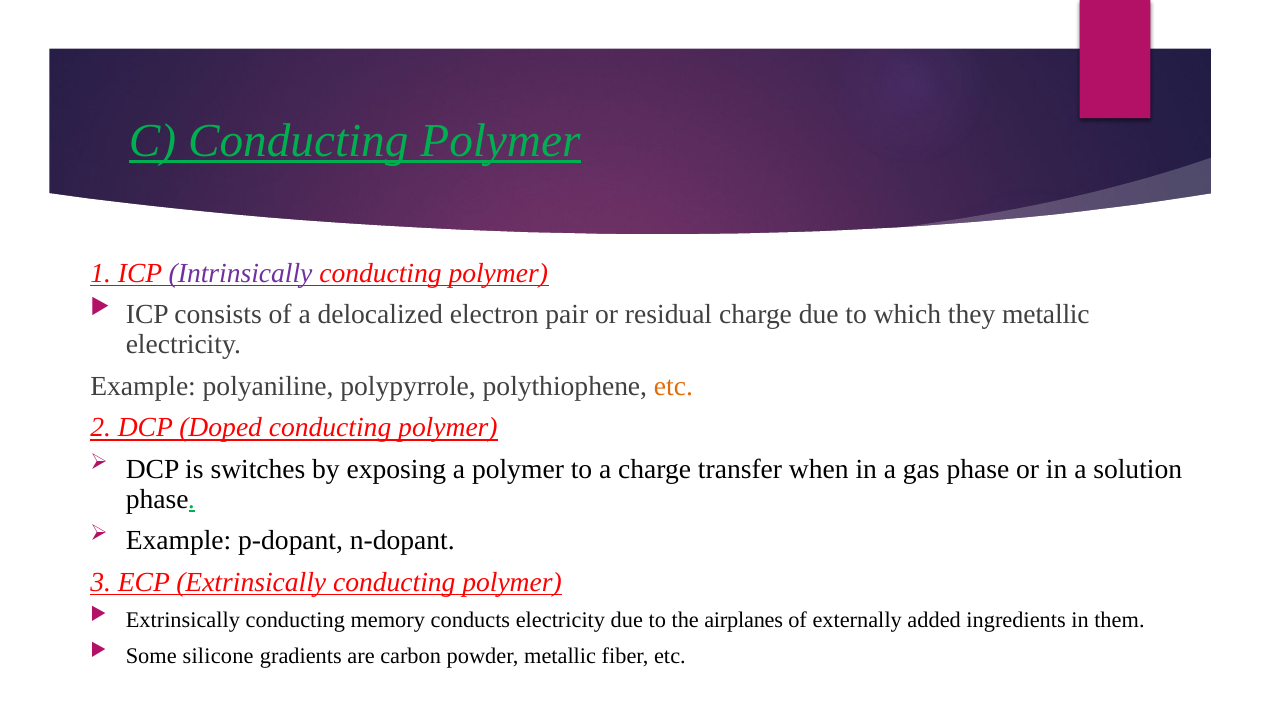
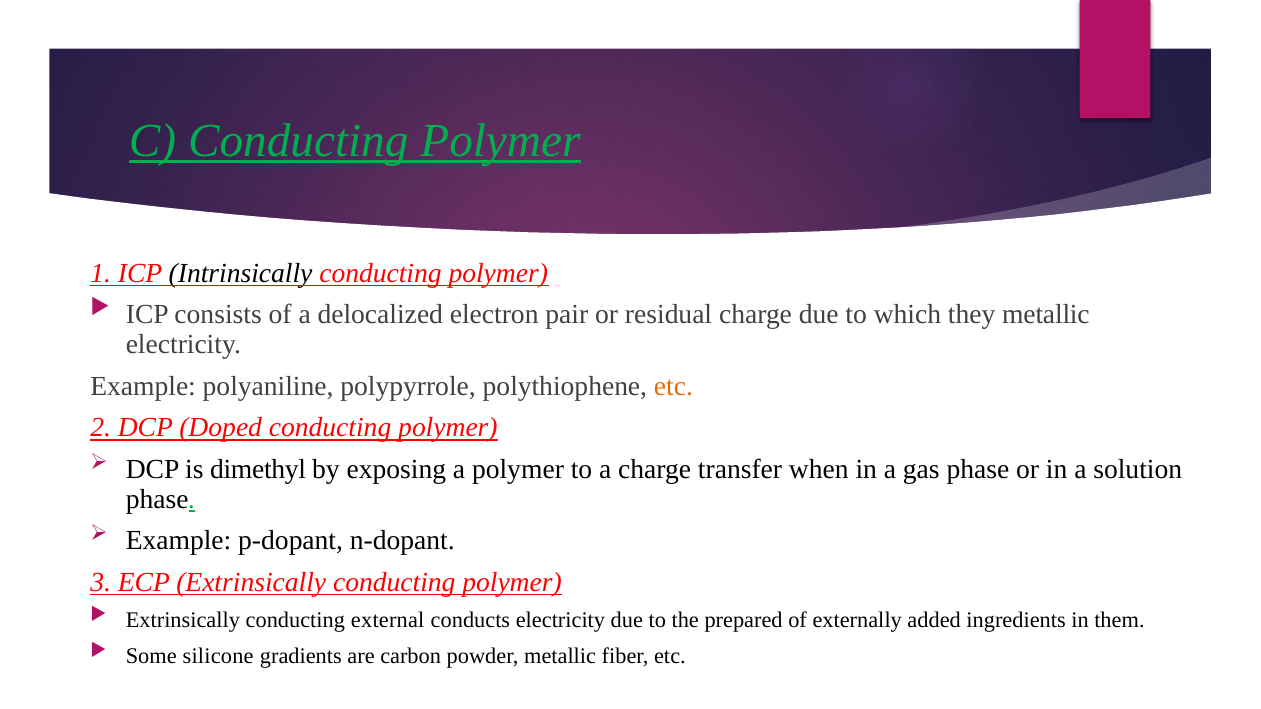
Intrinsically colour: purple -> black (241, 273)
switches: switches -> dimethyl (258, 469)
memory: memory -> external (388, 621)
airplanes: airplanes -> prepared (744, 621)
